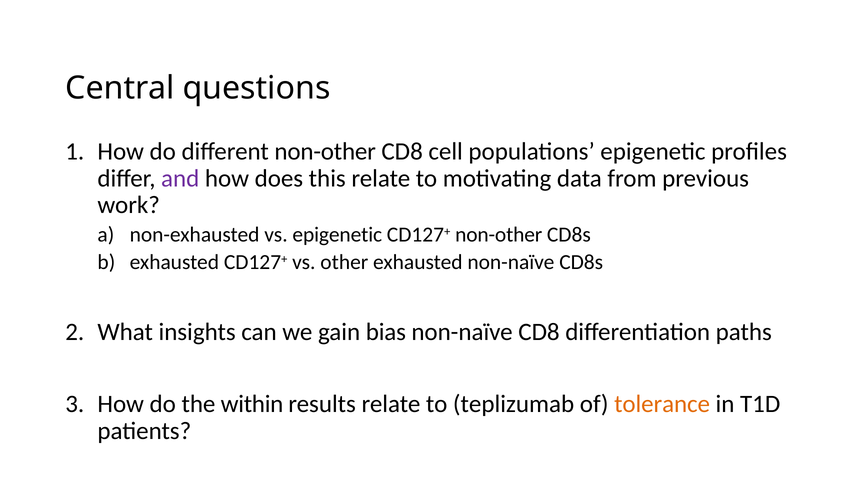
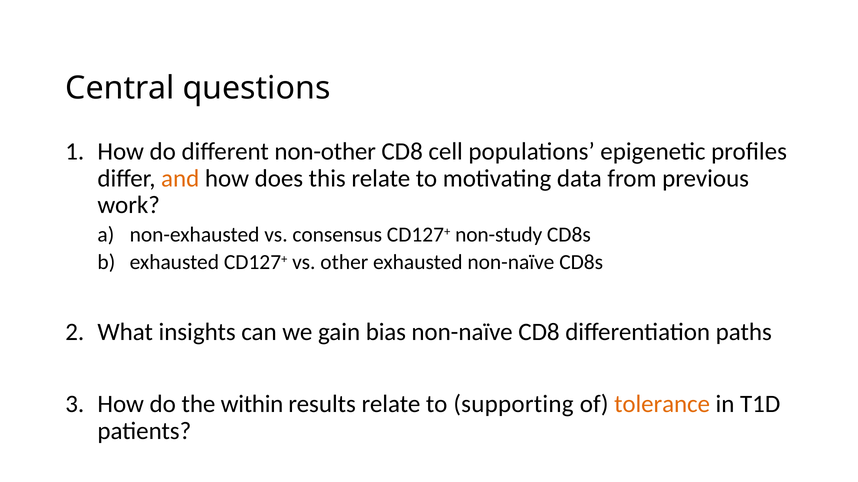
and colour: purple -> orange (180, 179)
vs epigenetic: epigenetic -> consensus (337, 235)
CD127+ non-other: non-other -> non-study (499, 235)
teplizumab: teplizumab -> supporting (513, 404)
